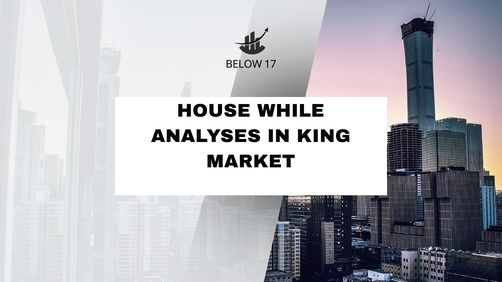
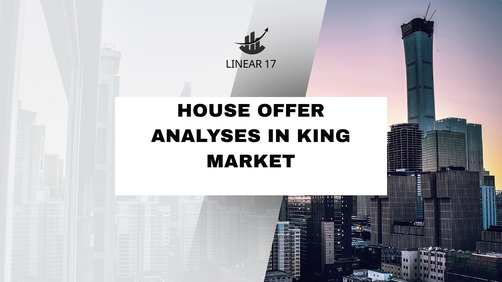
BELOW: BELOW -> LINEAR (244, 64)
WHILE: WHILE -> OFFER (291, 111)
